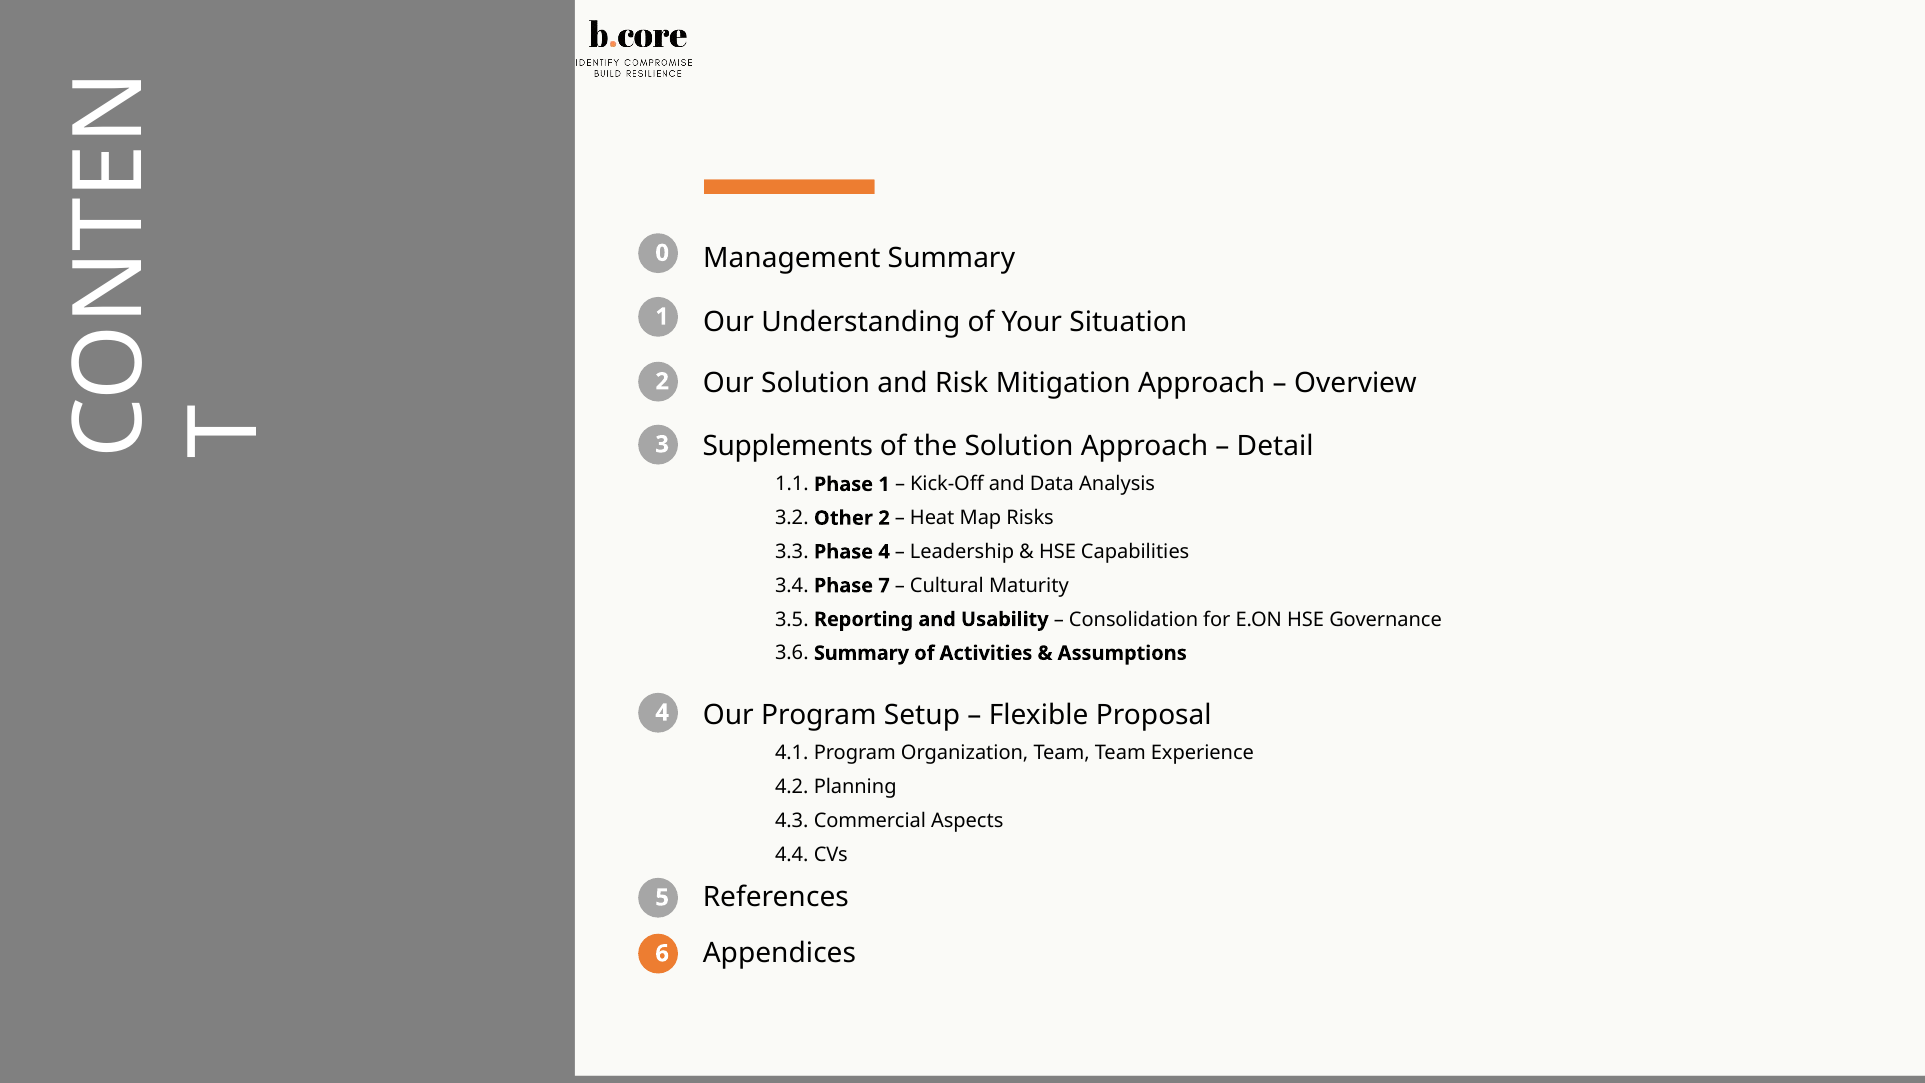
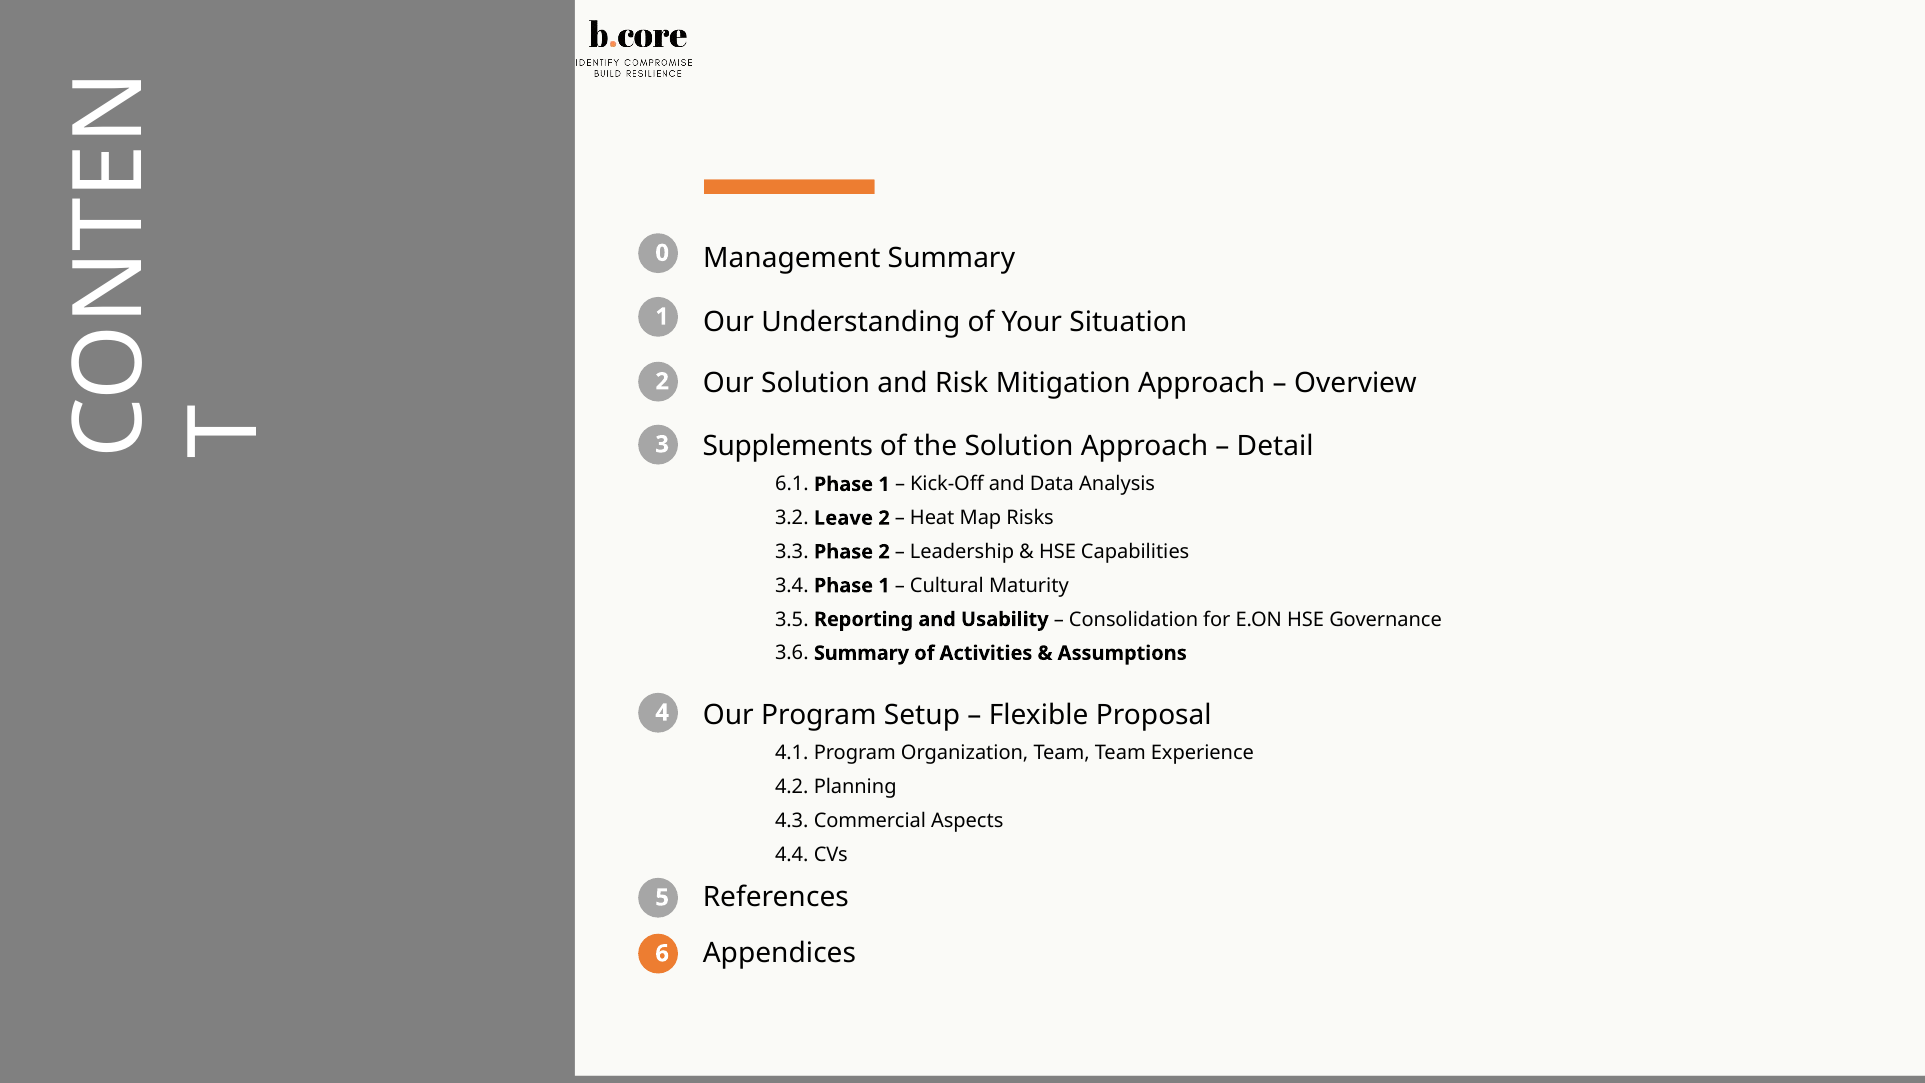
1.1: 1.1 -> 6.1 (792, 484)
Other: Other -> Leave (843, 518)
Phase 4: 4 -> 2 (884, 552)
3.4 Phase 7: 7 -> 1 (884, 586)
